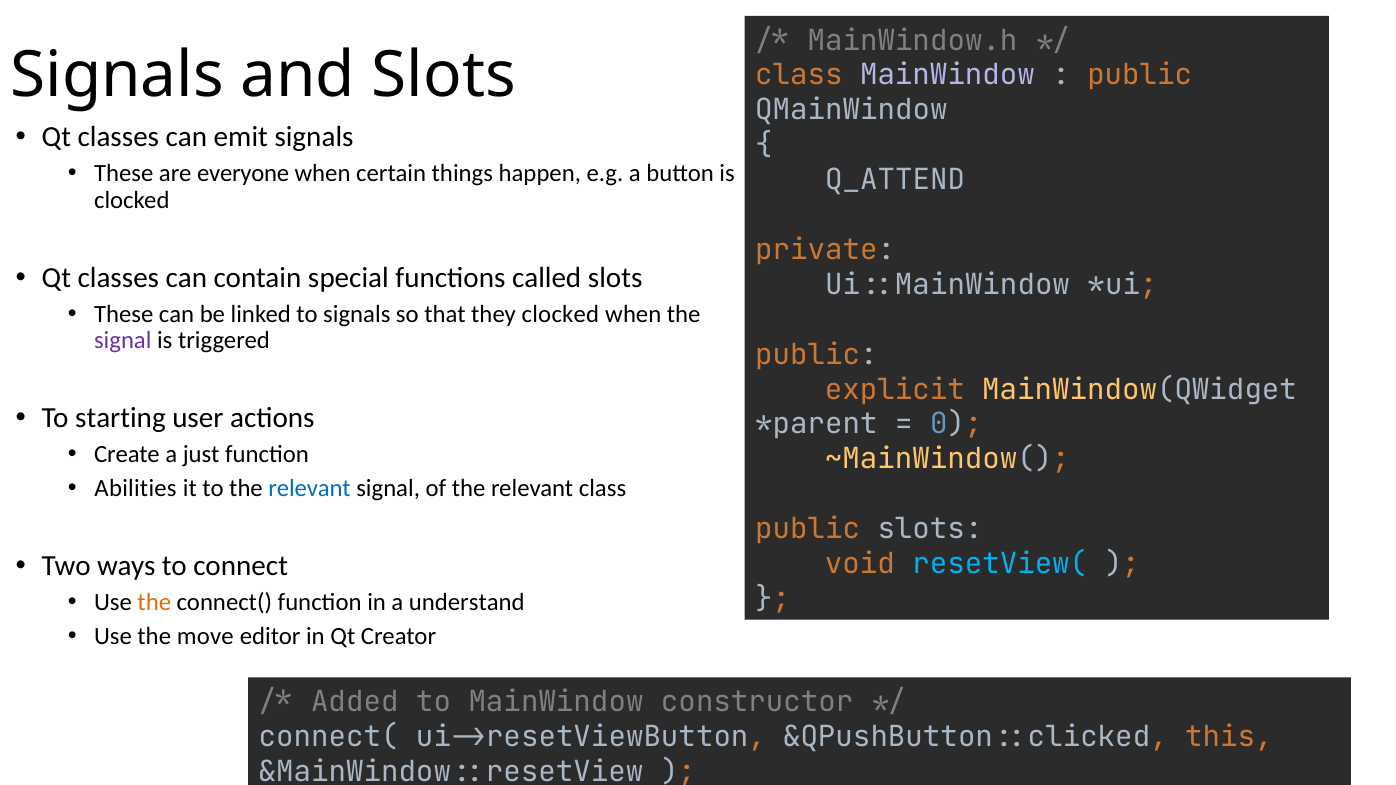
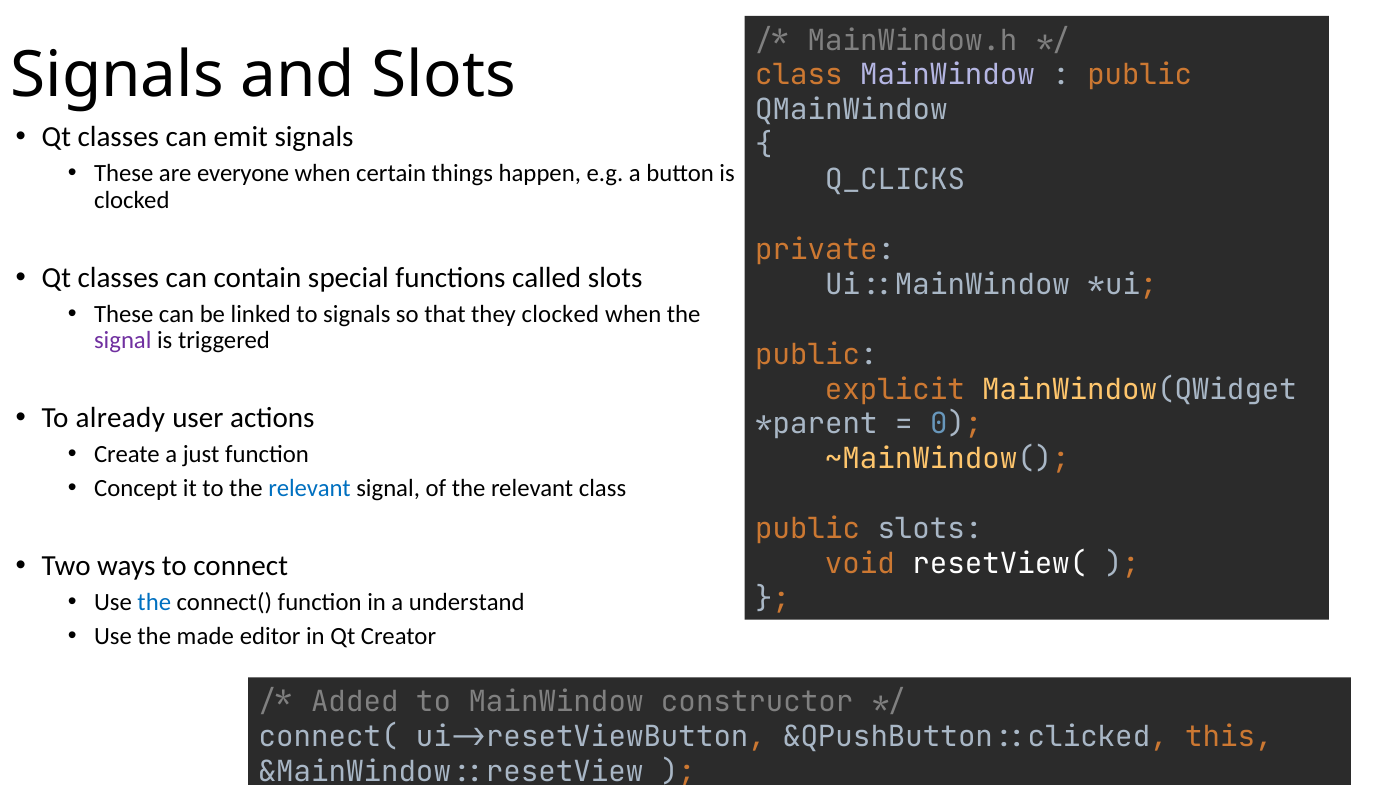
Q_ATTEND: Q_ATTEND -> Q_CLICKS (895, 180)
starting: starting -> already (120, 418)
Abilities: Abilities -> Concept (136, 489)
resetView( colour: light blue -> white (1000, 564)
the colour: orange -> blue (154, 603)
move: move -> made (205, 637)
